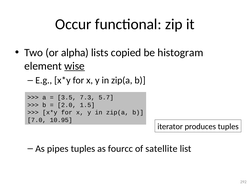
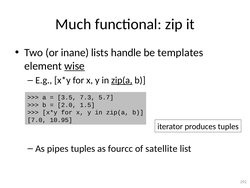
Occur: Occur -> Much (73, 24)
alpha: alpha -> inane (75, 52)
copied: copied -> handle (126, 52)
histogram: histogram -> templates (180, 52)
zip(a underline: none -> present (122, 80)
